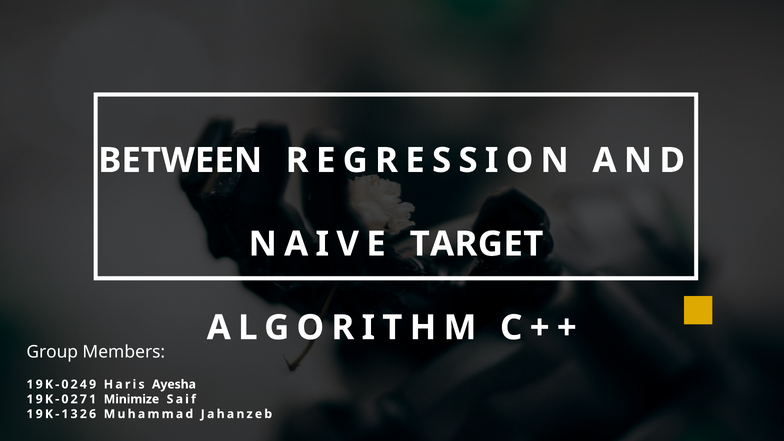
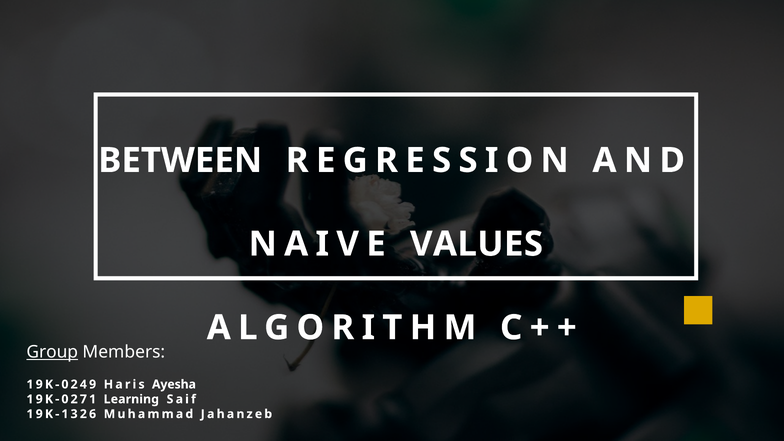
TARGET: TARGET -> VALUES (476, 244)
Group underline: none -> present (52, 352)
Minimize: Minimize -> Learning (131, 399)
